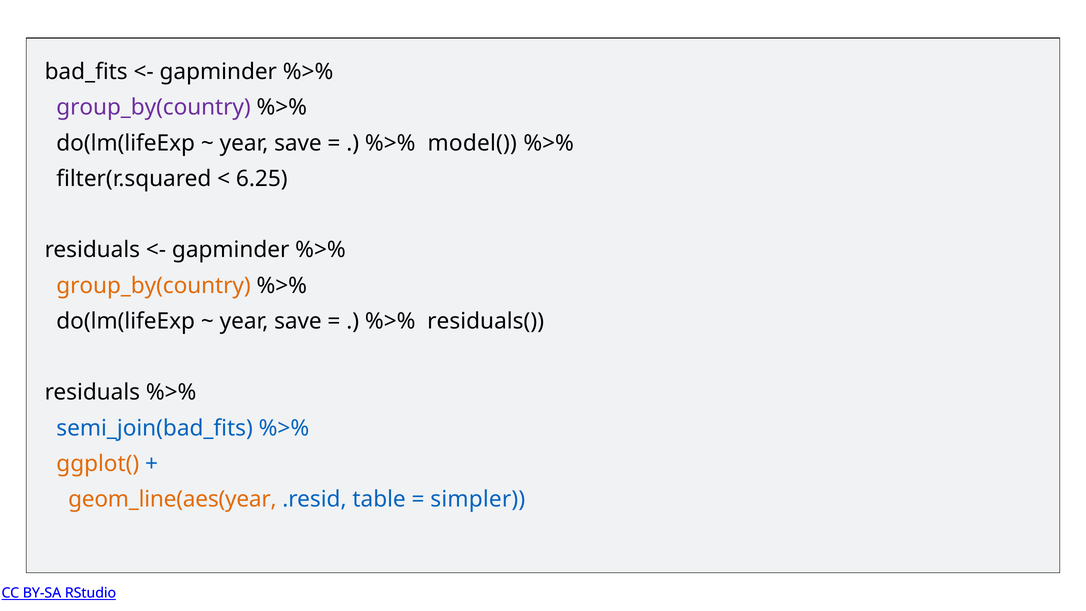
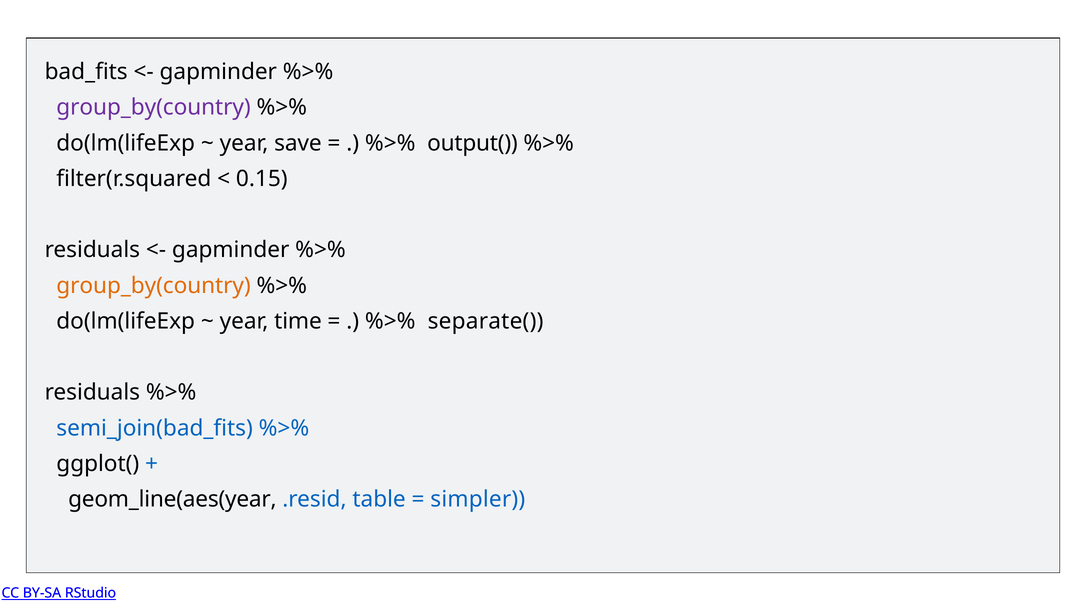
model(: model( -> output( (472, 143)
6.25: 6.25 -> 0.15 (262, 179)
save: save -> time (298, 321)
residuals(: residuals( -> separate( (486, 321)
ggplot( colour: orange -> black (98, 464)
geom_line(aes(year colour: orange -> black (172, 499)
